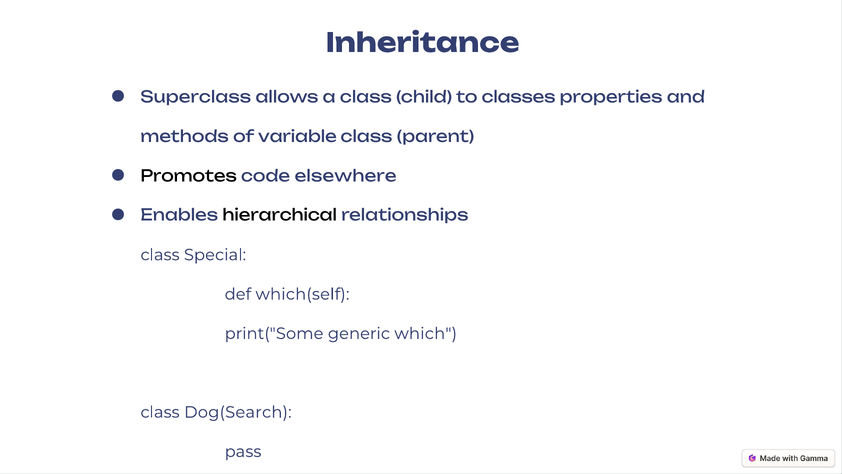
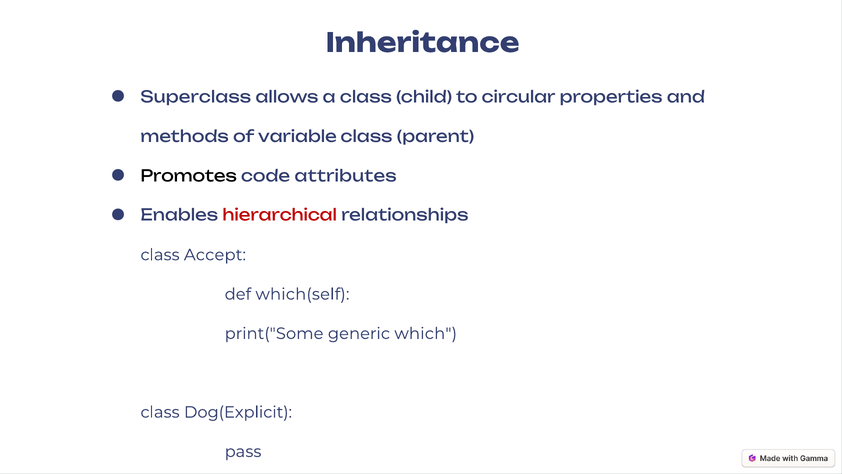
classes: classes -> circular (519, 97)
elsewhere: elsewhere -> attributes (346, 176)
hierarchical colour: black -> red (280, 215)
Special: Special -> Accept (215, 255)
Dog(Search: Dog(Search -> Dog(Explicit (238, 412)
